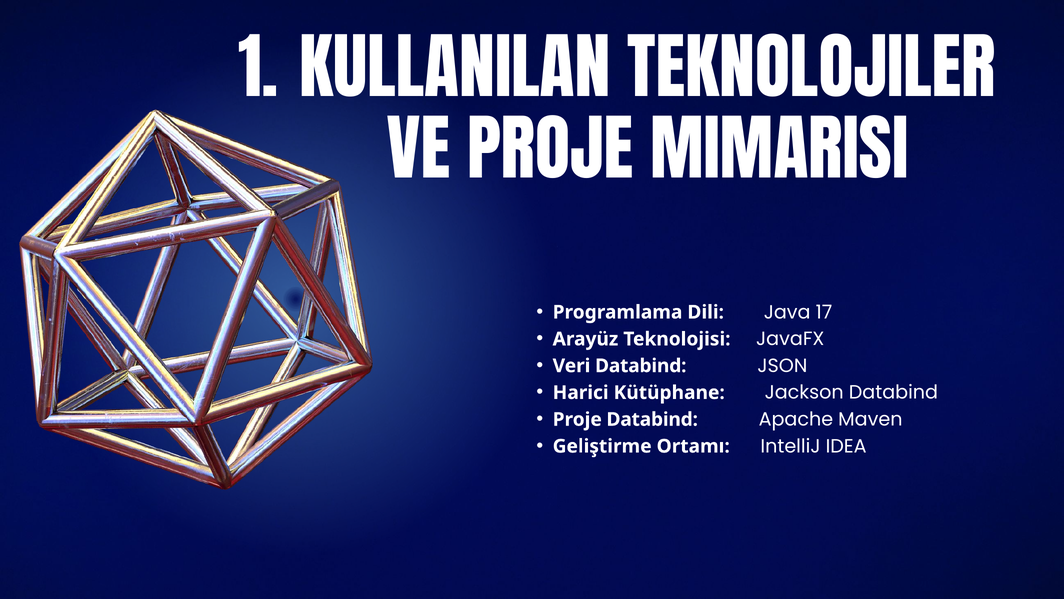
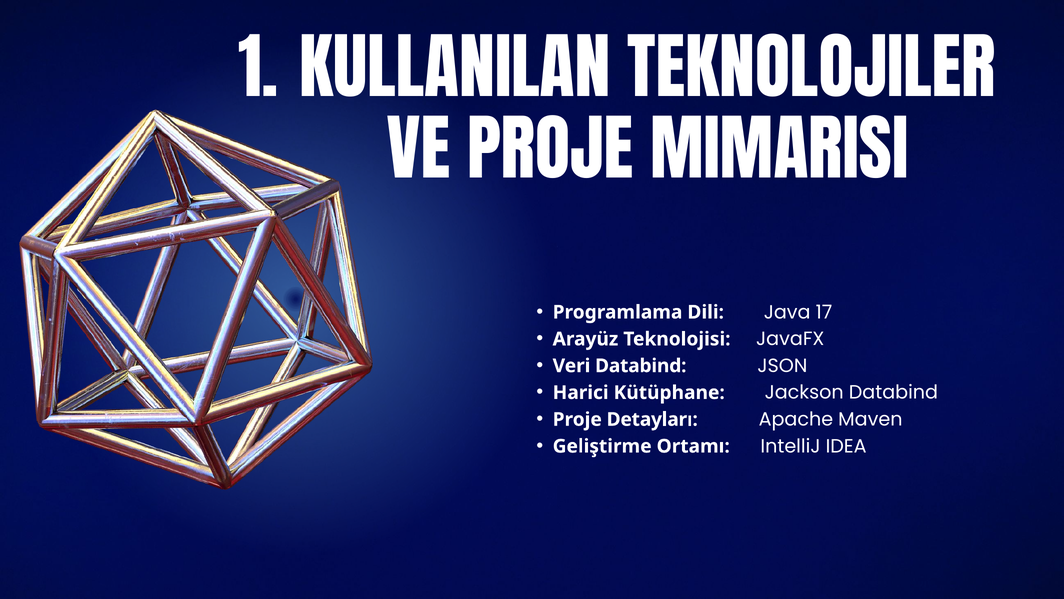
Proje Databind: Databind -> Detayları (652, 419)
